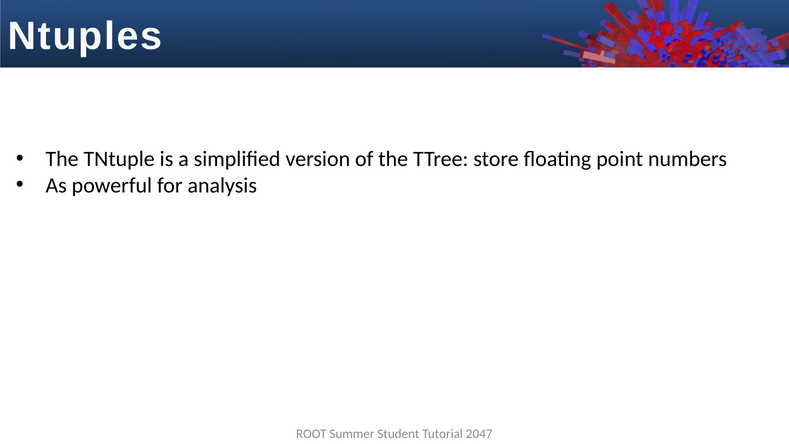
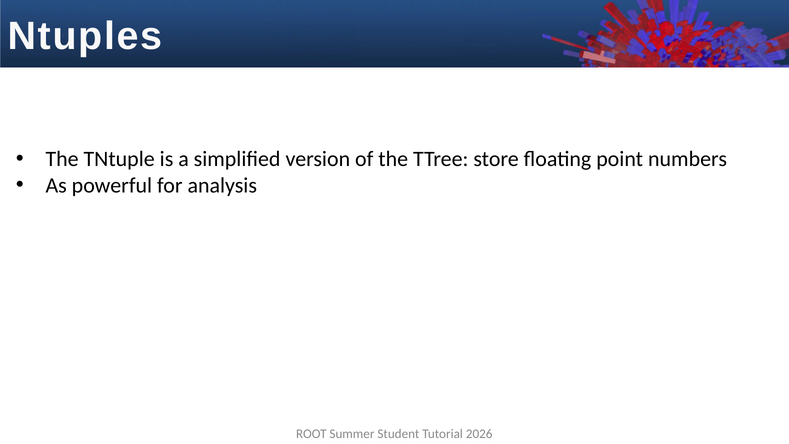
2047: 2047 -> 2026 (479, 434)
